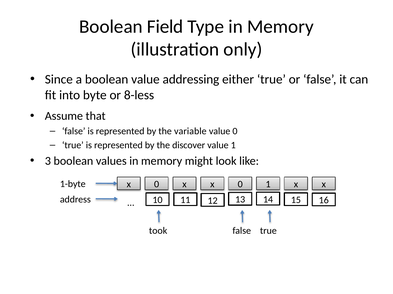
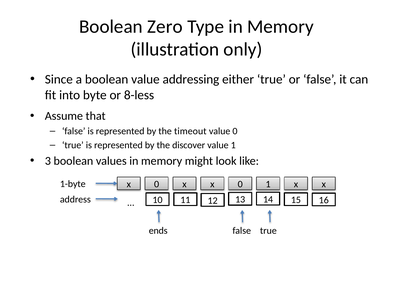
Field: Field -> Zero (165, 27)
variable: variable -> timeout (190, 131)
took: took -> ends (158, 231)
